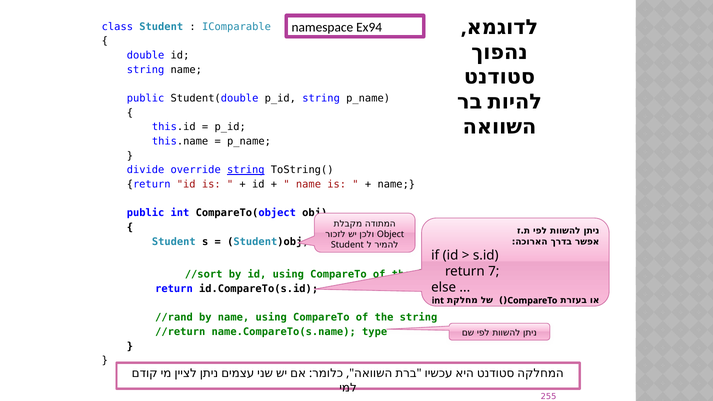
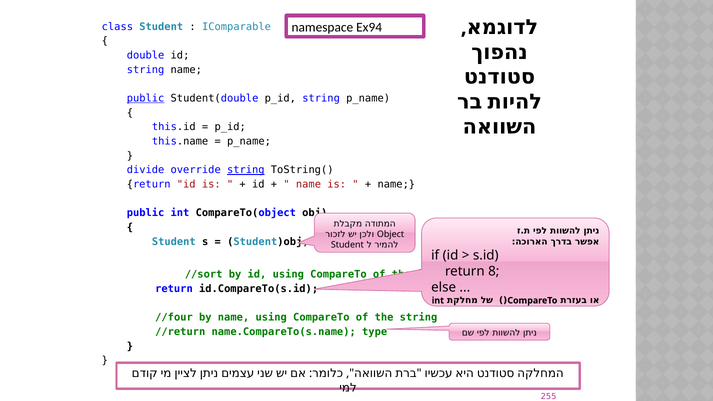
public underline: none -> present (146, 98)
7: 7 -> 8 (494, 271)
//rand: //rand -> //four (174, 318)
